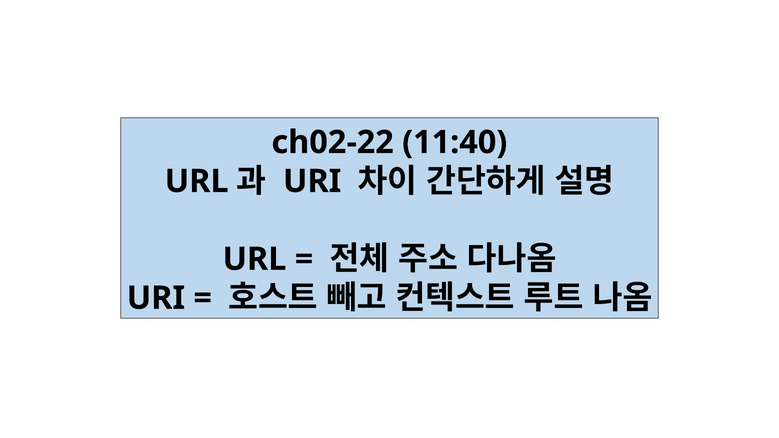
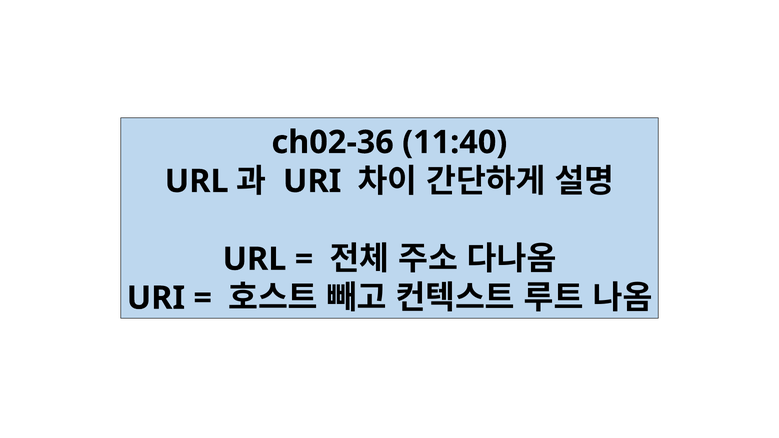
ch02-22: ch02-22 -> ch02-36 (333, 142)
